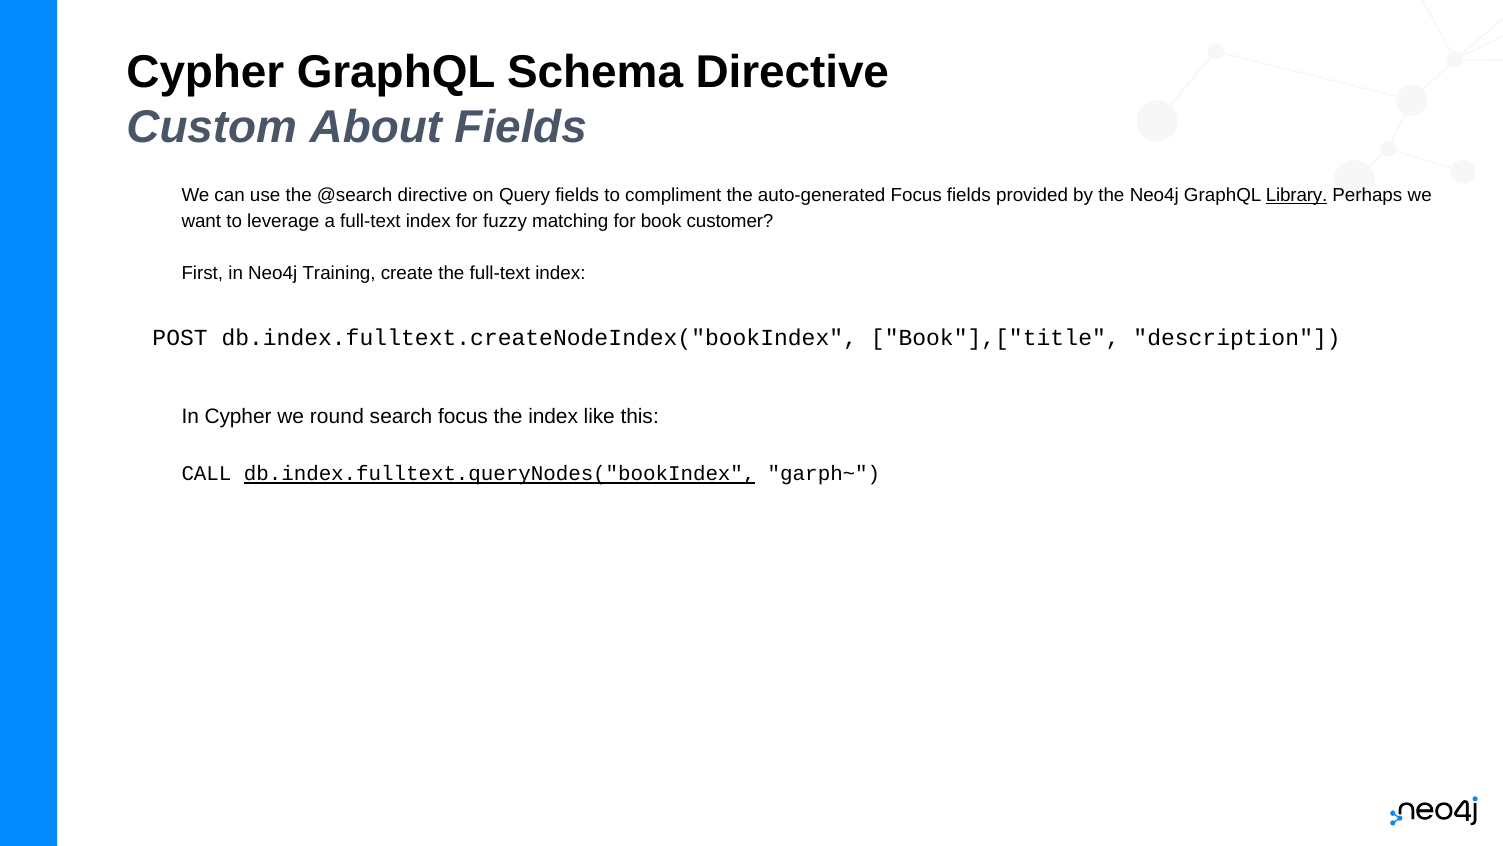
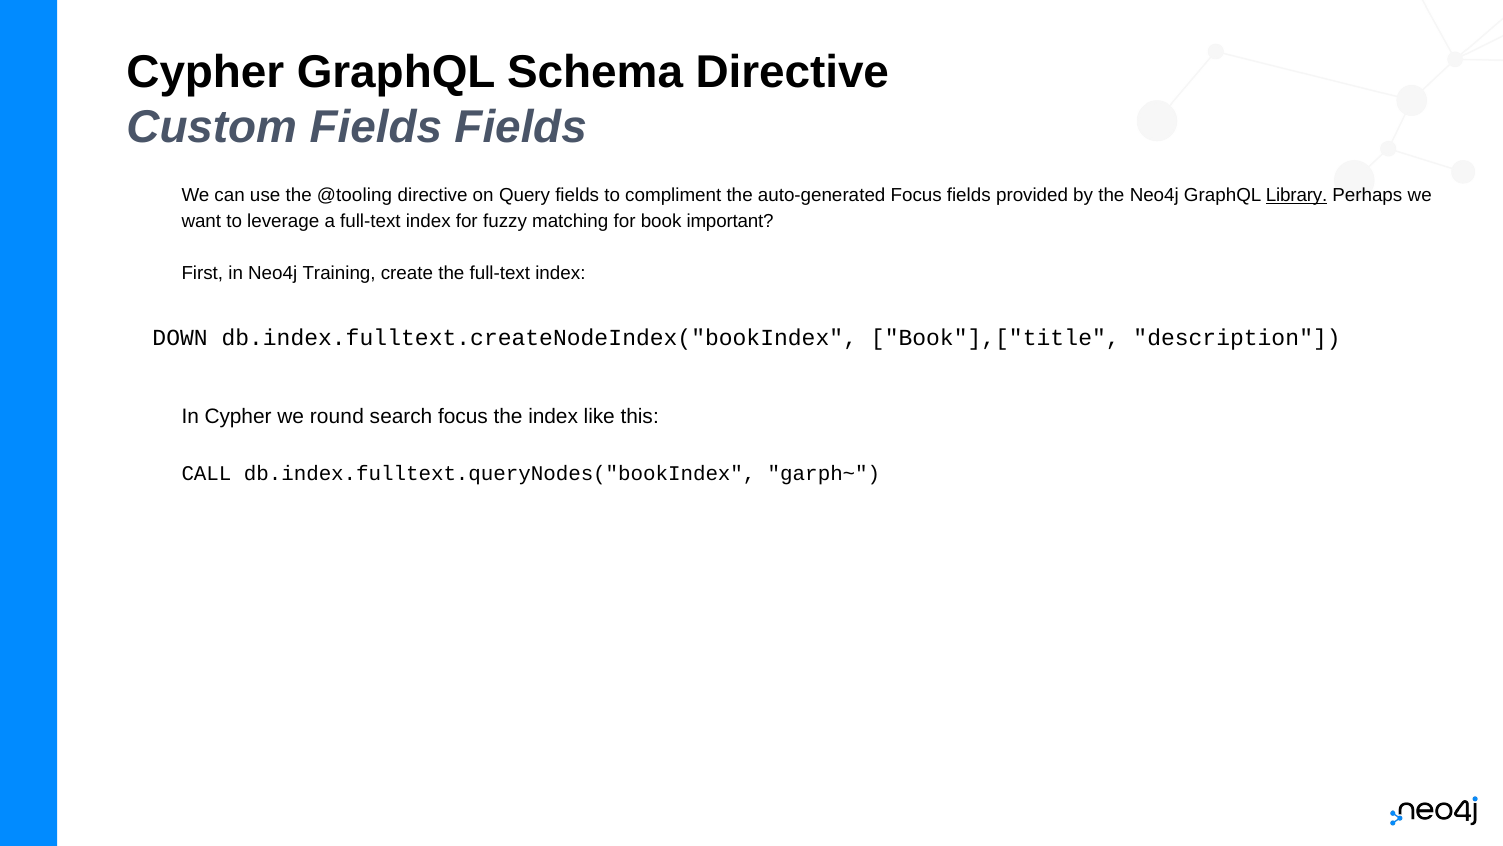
Custom About: About -> Fields (376, 127)
@search: @search -> @tooling (355, 195)
customer: customer -> important (730, 221)
POST: POST -> DOWN (180, 338)
db.index.fulltext.queryNodes("bookIndex underline: present -> none (500, 474)
